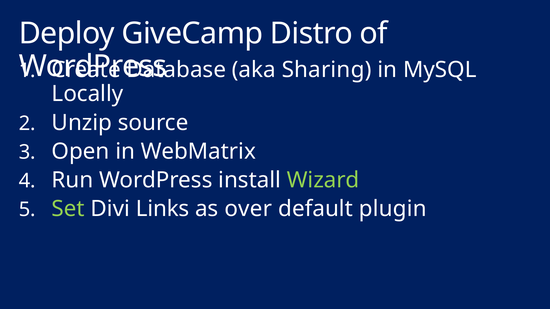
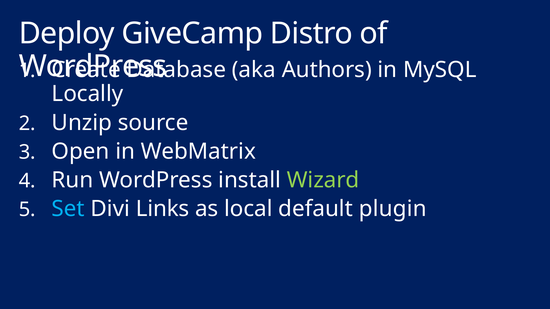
Sharing: Sharing -> Authors (327, 70)
Set colour: light green -> light blue (68, 209)
over: over -> local (248, 209)
